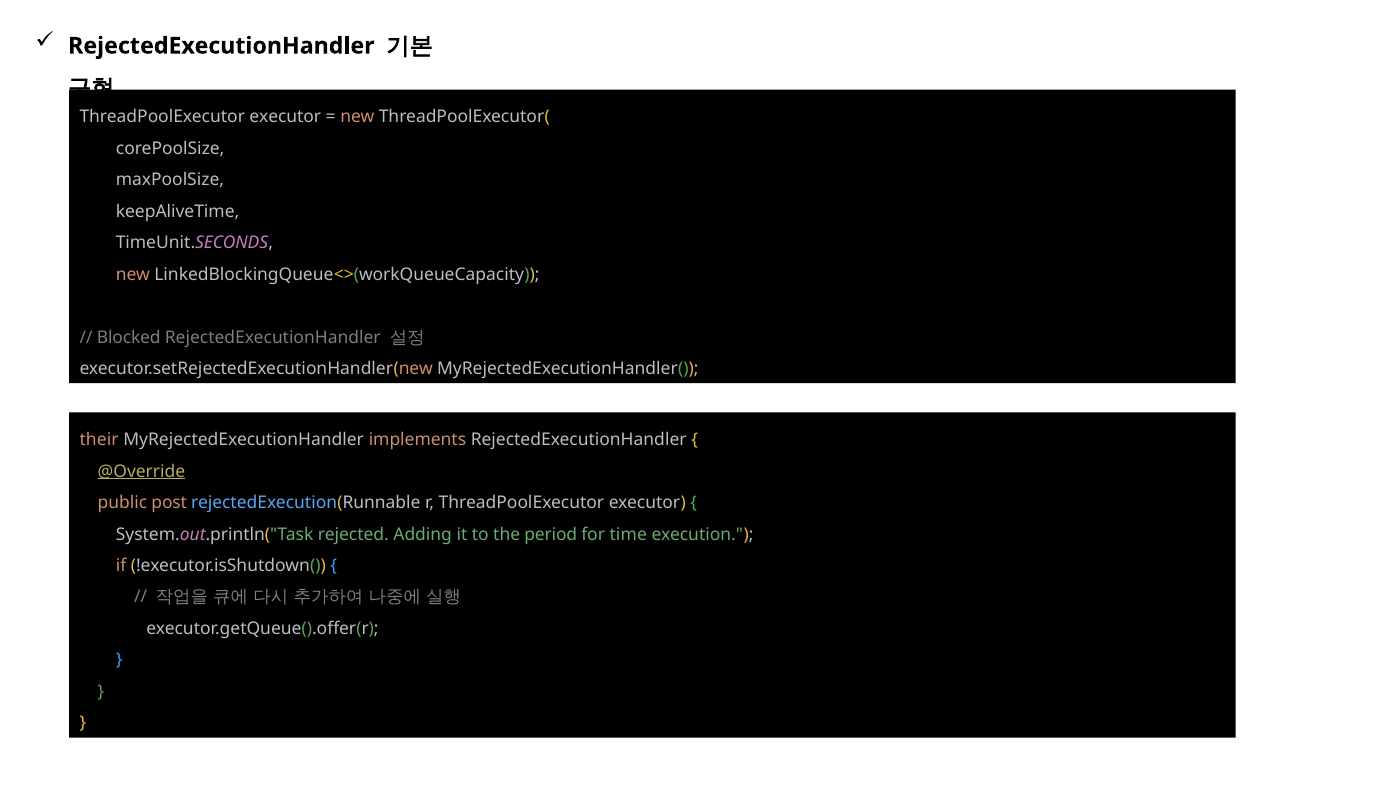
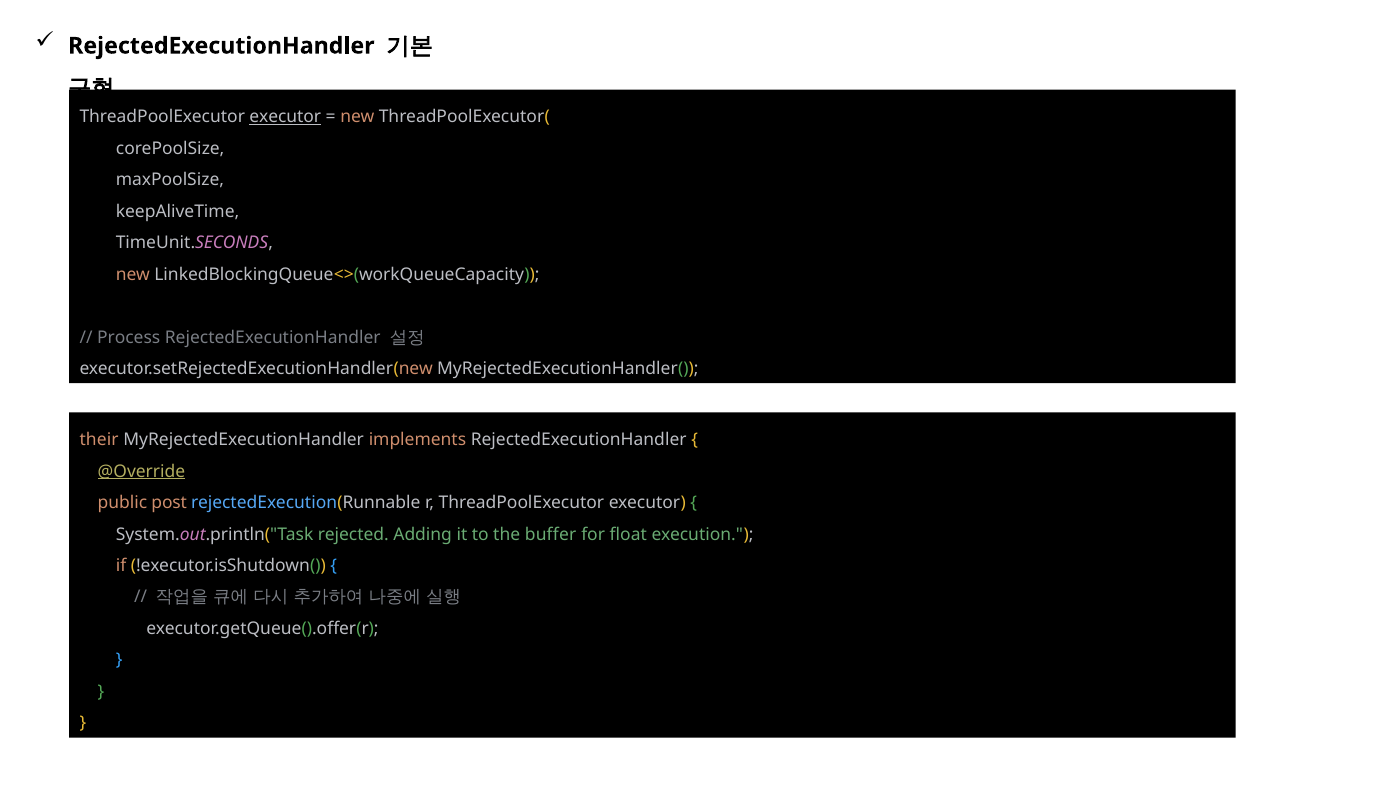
executor underline: none -> present (285, 117)
Blocked: Blocked -> Process (129, 337)
period: period -> buffer (551, 534)
time: time -> float (628, 534)
